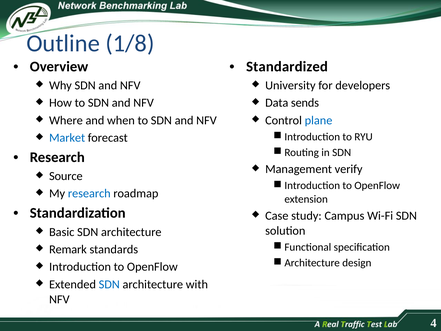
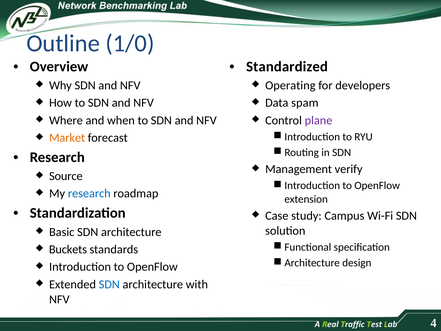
1/8: 1/8 -> 1/0 (130, 43)
University: University -> Operating (290, 85)
sends: sends -> spam (305, 103)
plane colour: blue -> purple (319, 120)
Market colour: blue -> orange (67, 138)
Remark: Remark -> Buckets (68, 249)
